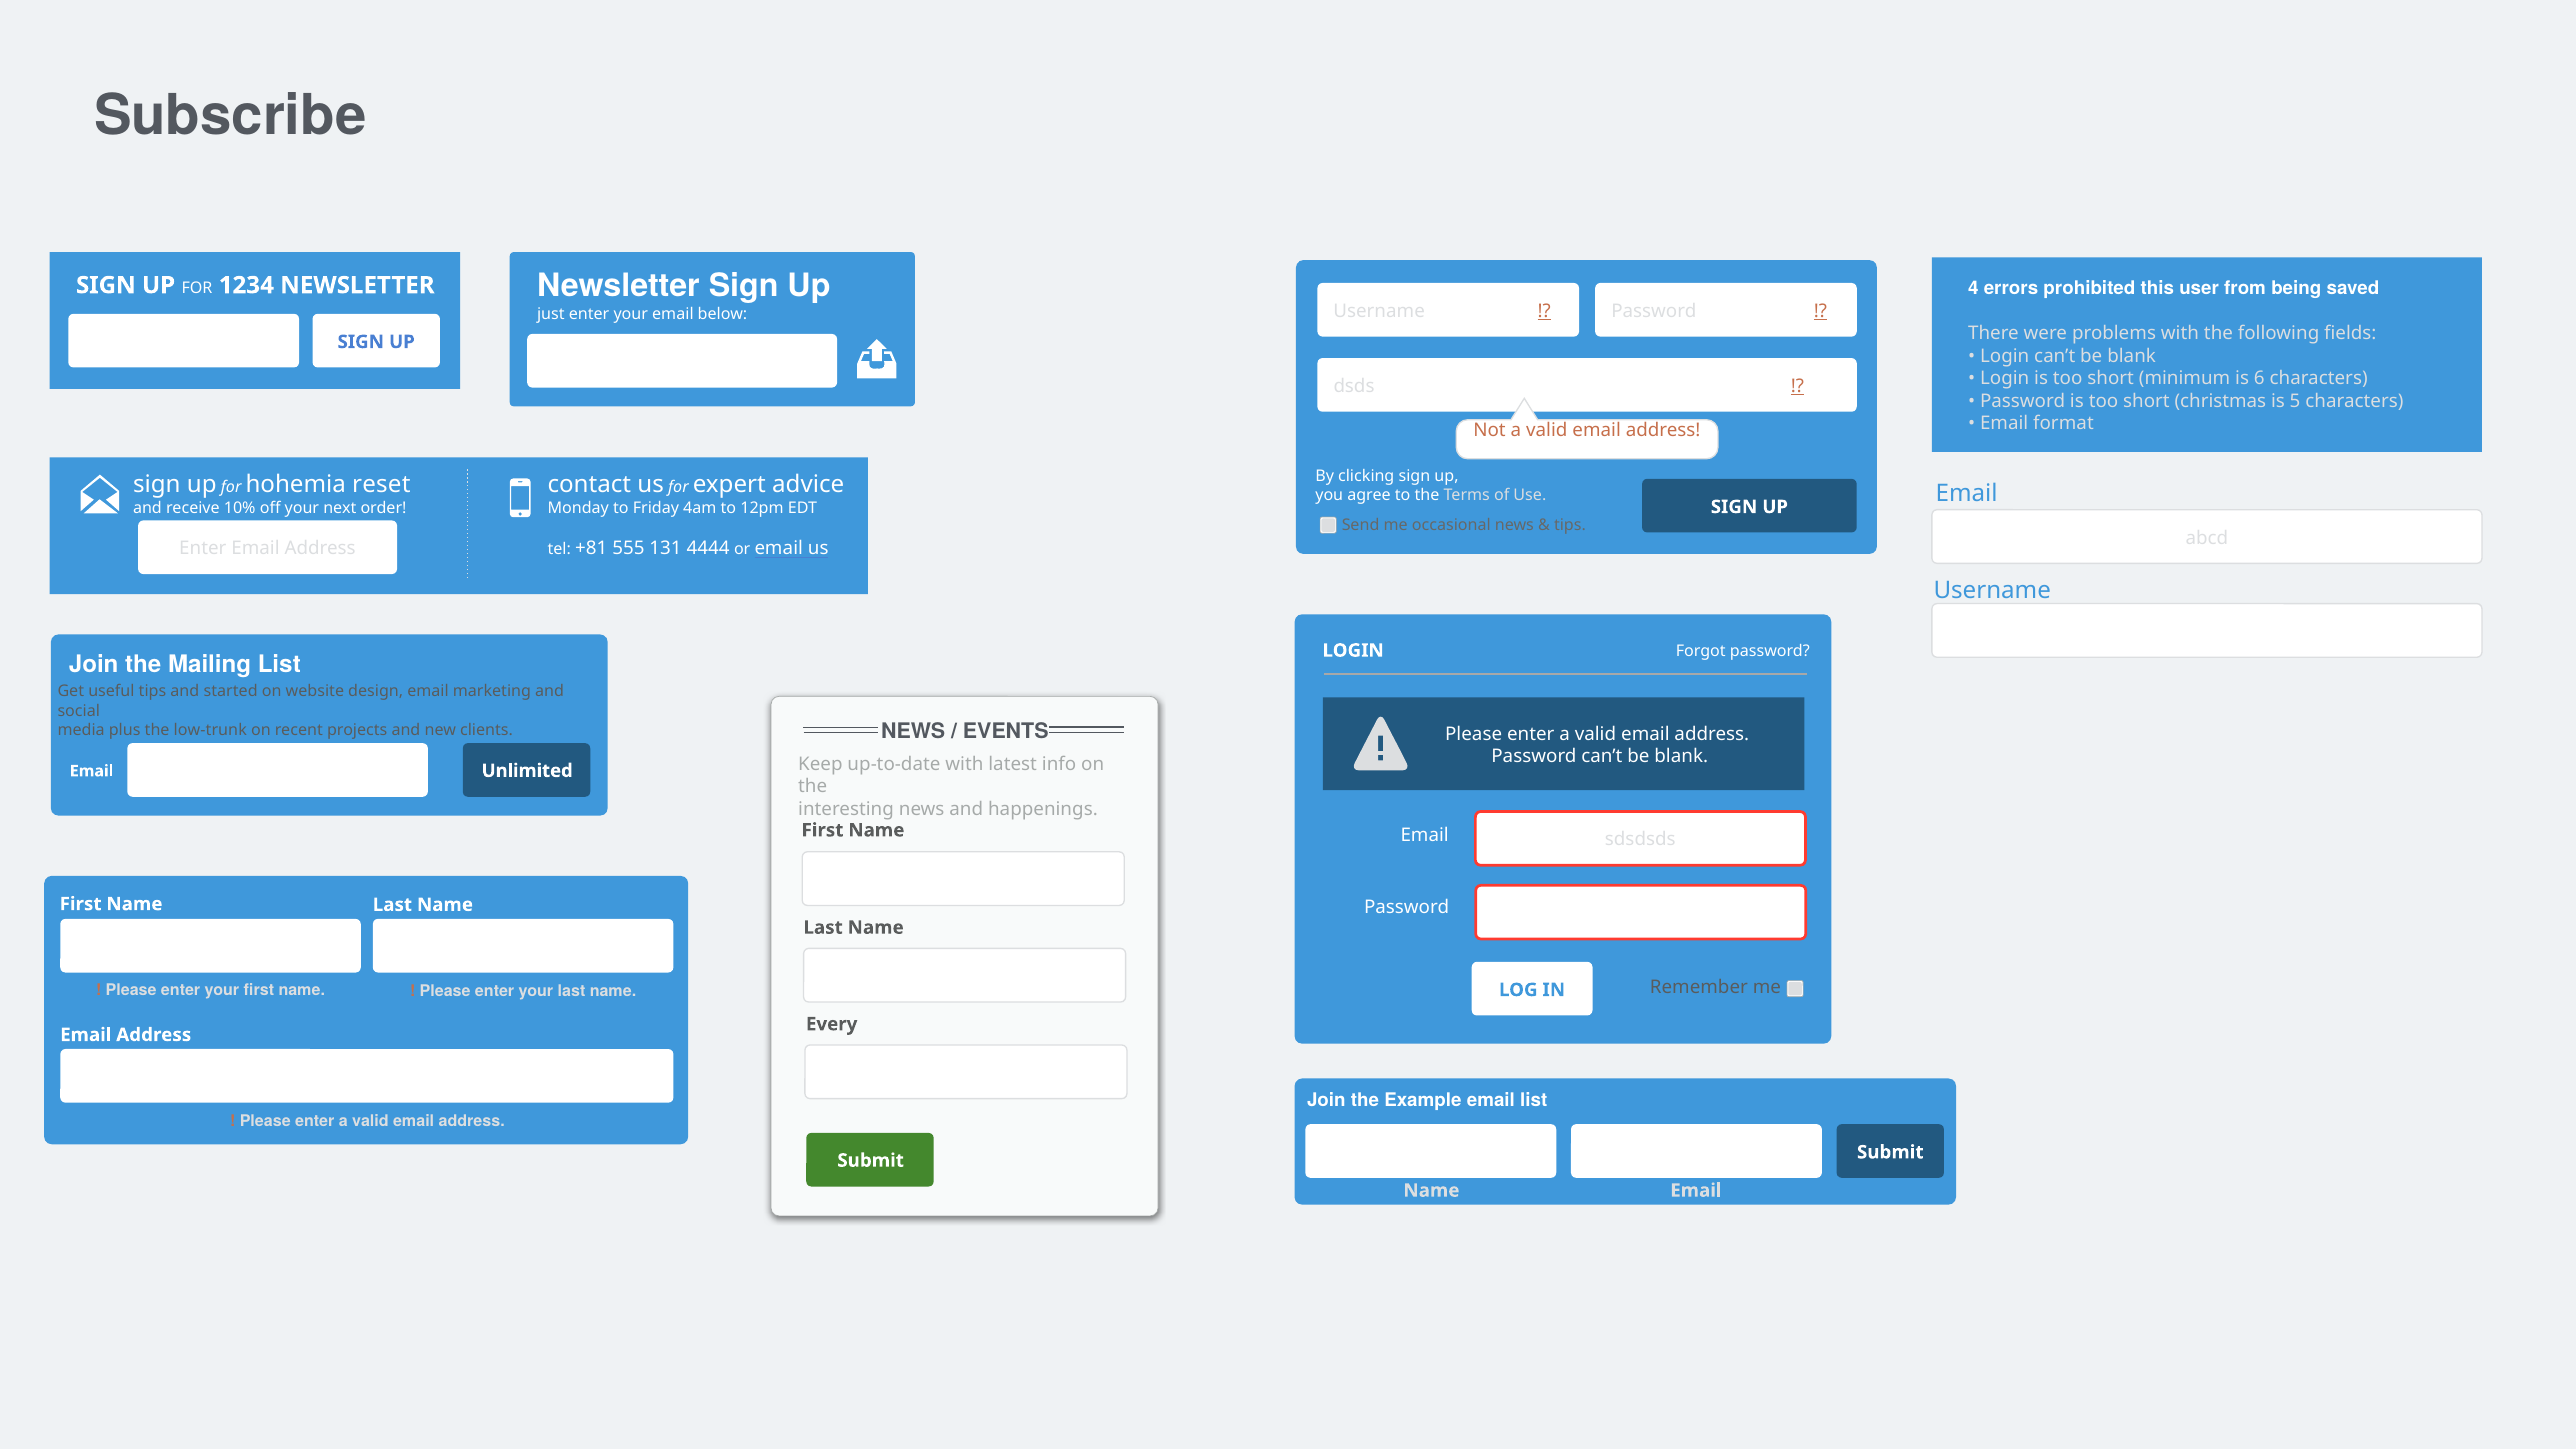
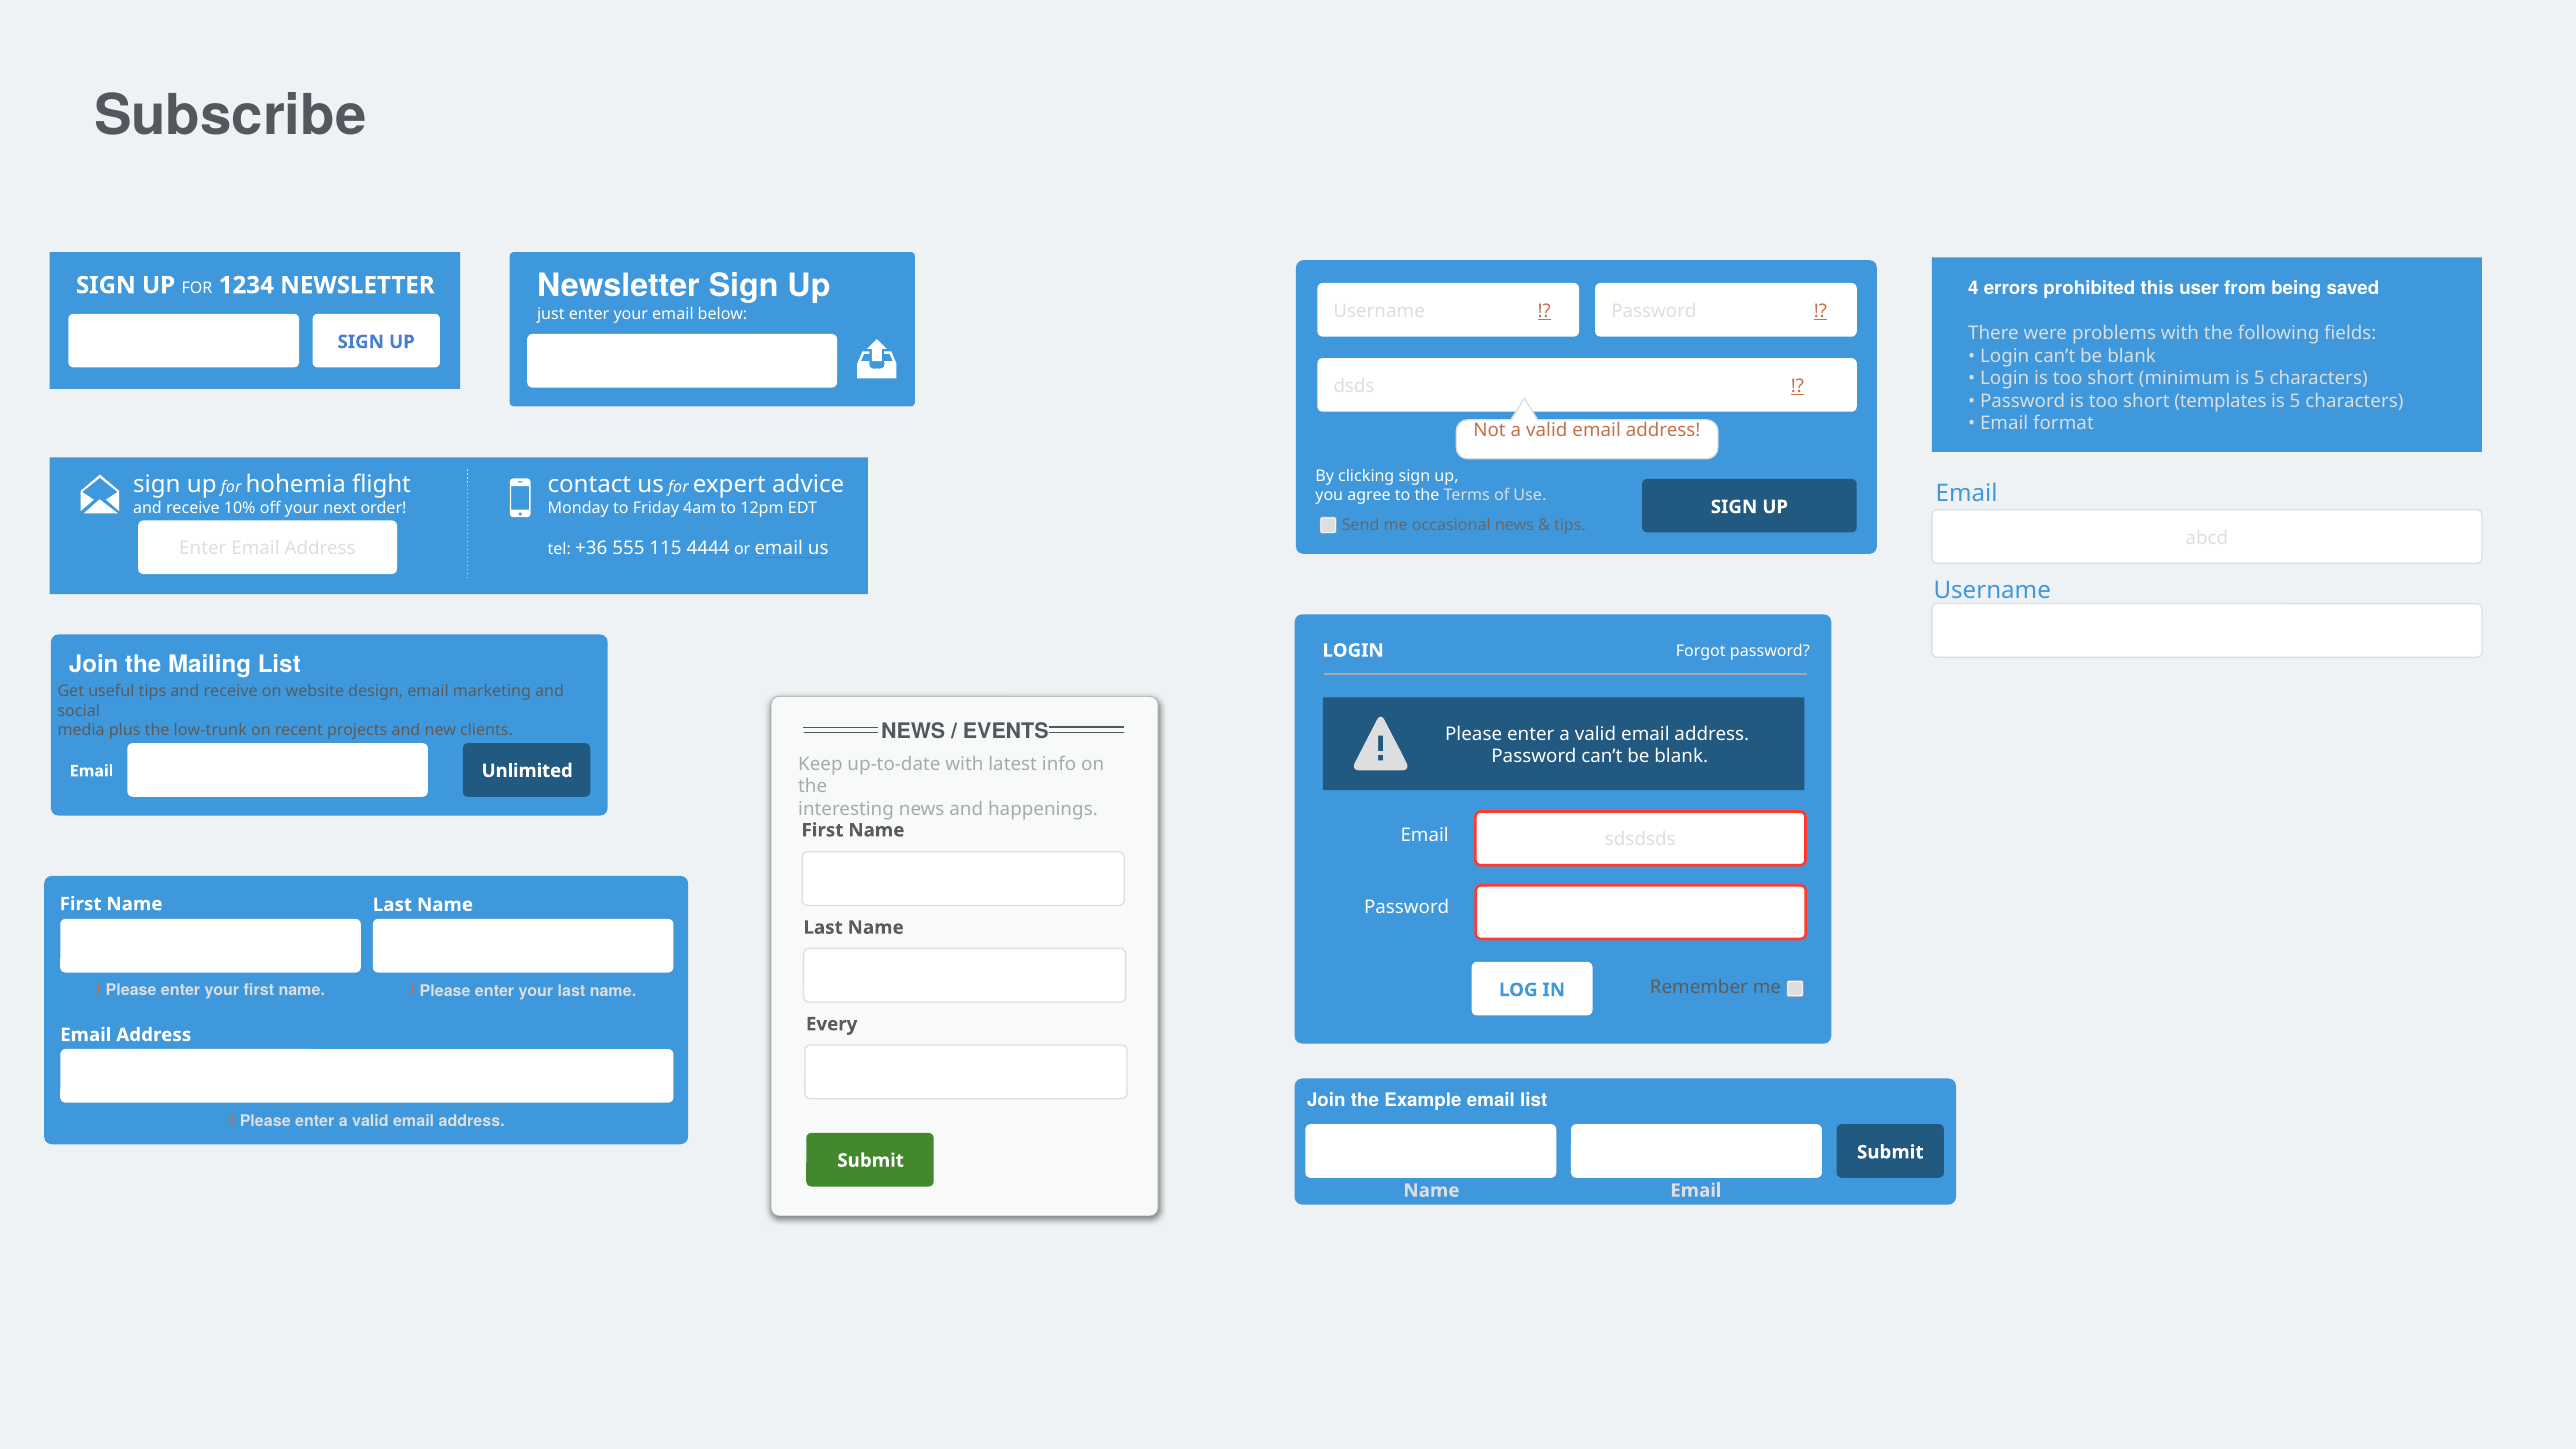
minimum is 6: 6 -> 5 (2259, 379)
christmas: christmas -> templates (2220, 401)
reset: reset -> flight (381, 484)
+81: +81 -> +36 (591, 549)
131: 131 -> 115 (666, 549)
tips and started: started -> receive (231, 691)
